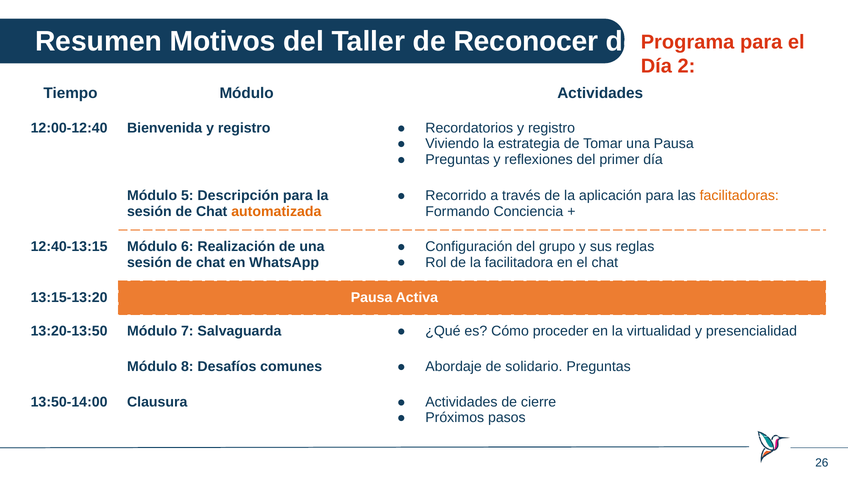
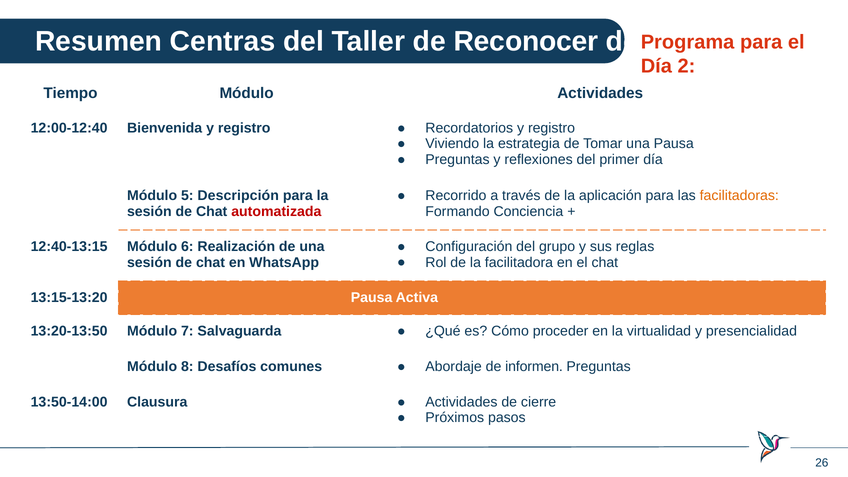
Motivos: Motivos -> Centras (223, 41)
automatizada colour: orange -> red (276, 212)
solidario: solidario -> informen (534, 367)
